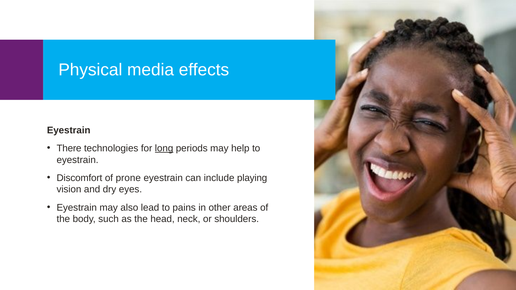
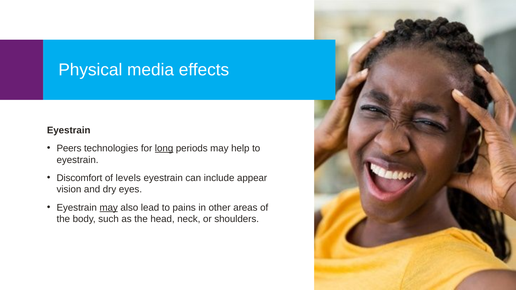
There: There -> Peers (69, 148)
prone: prone -> levels (128, 178)
playing: playing -> appear (252, 178)
may underline: none -> present (109, 208)
